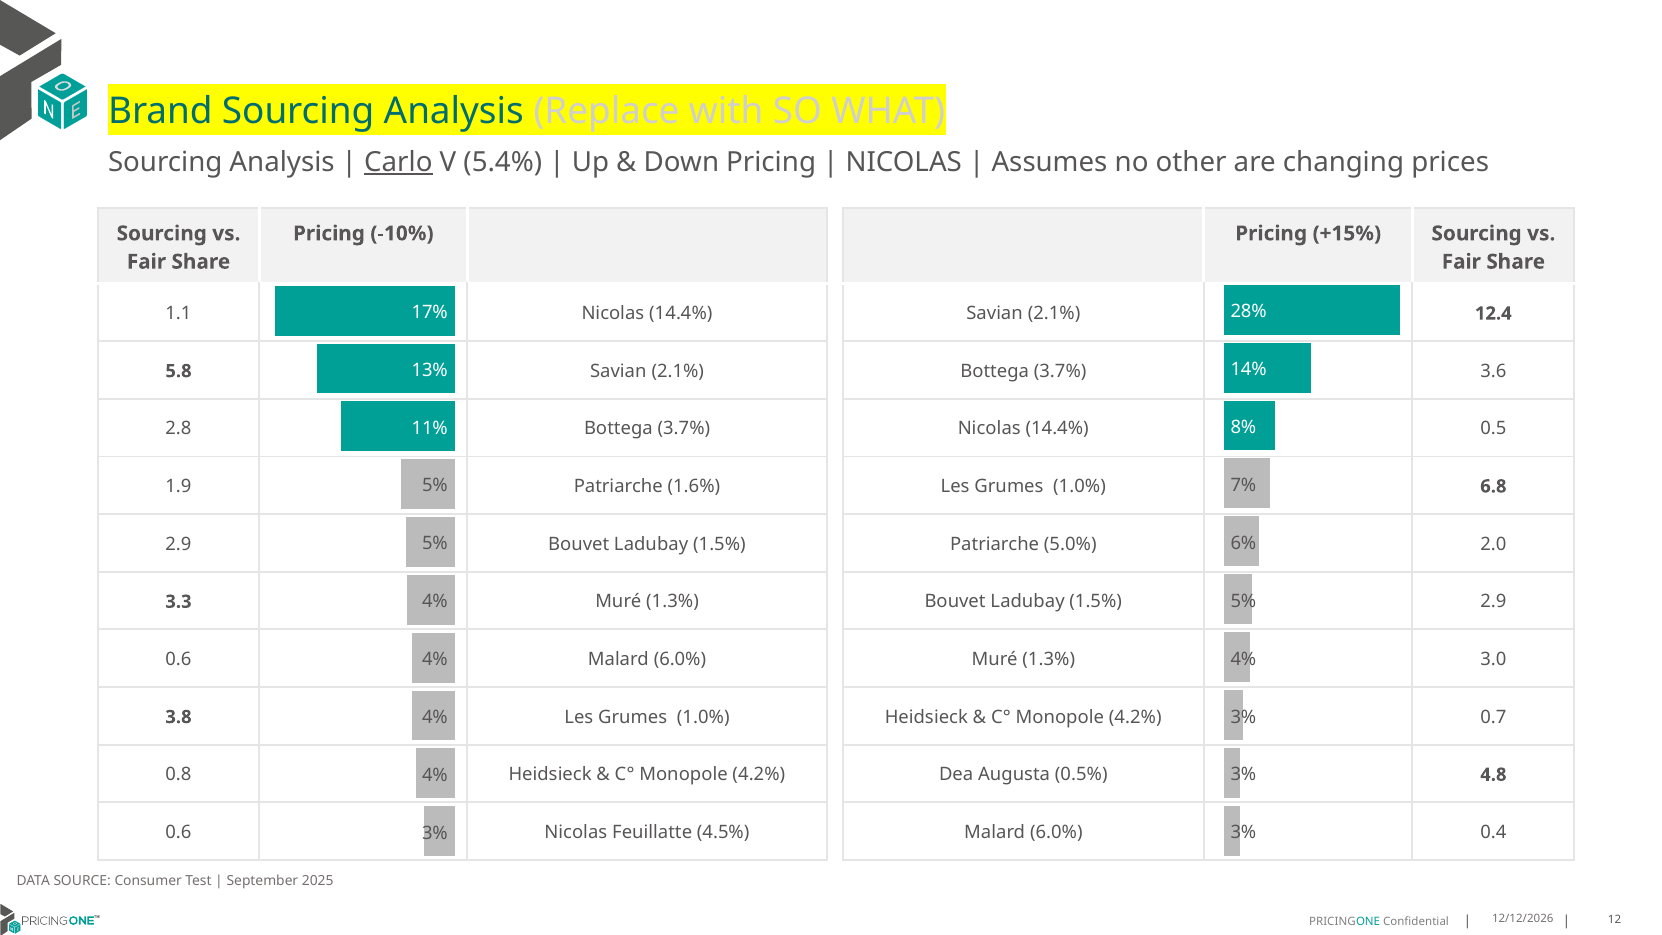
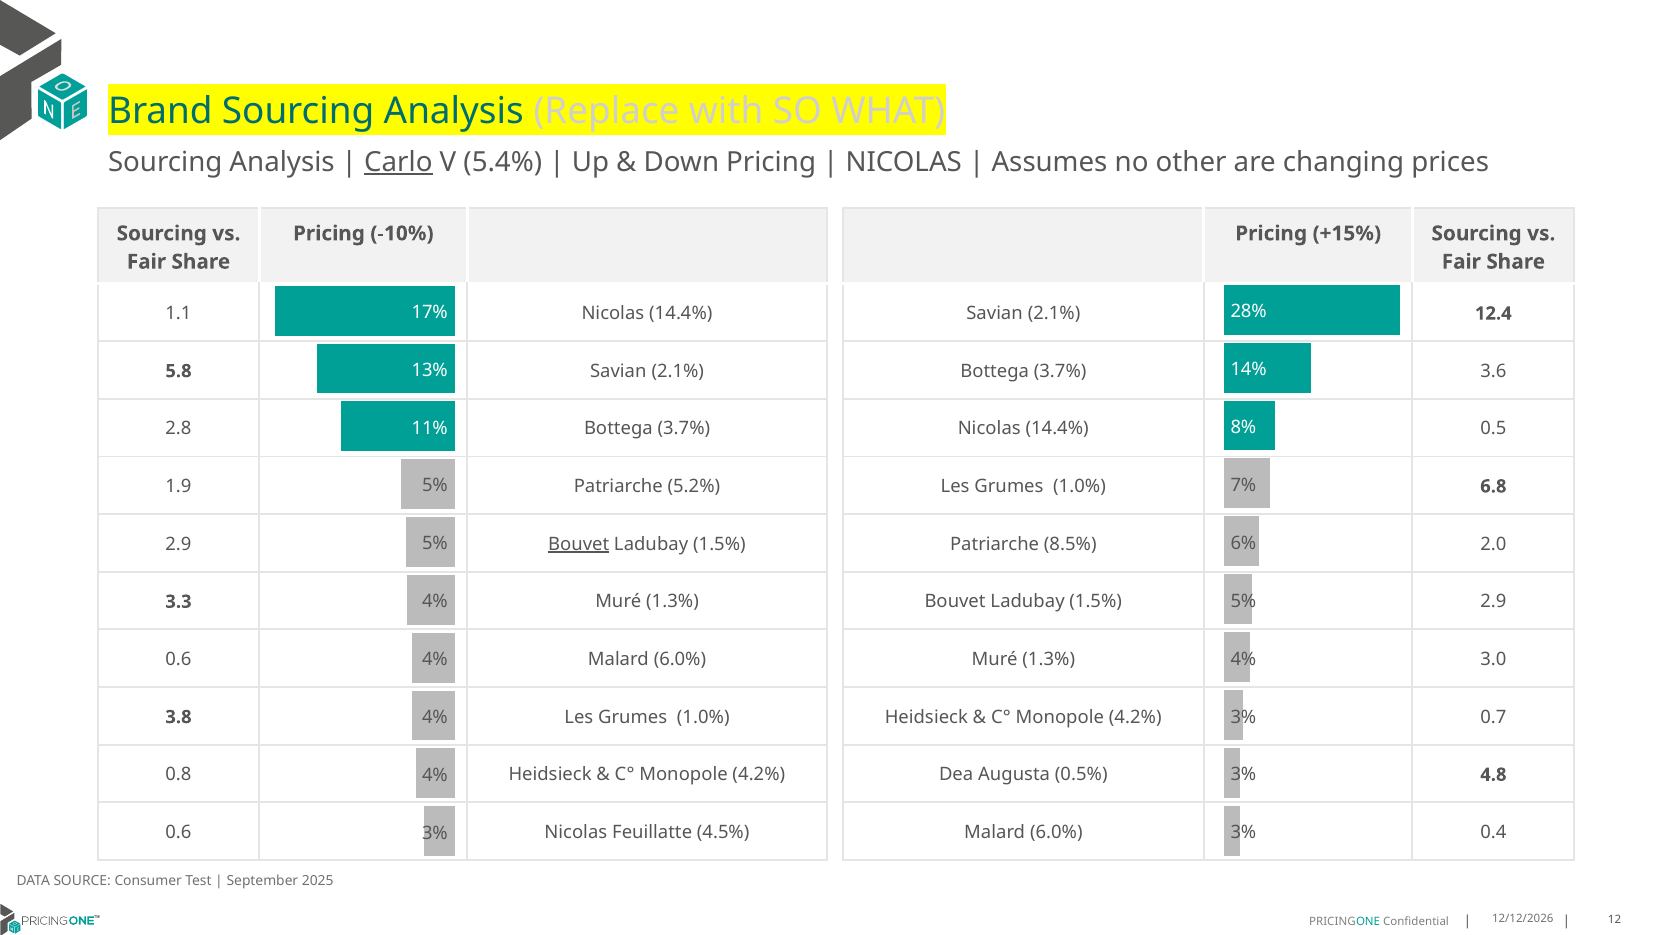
1.6%: 1.6% -> 5.2% (694, 486)
Bouvet underline: none -> present (579, 544)
5.0%: 5.0% -> 8.5% (1070, 544)
